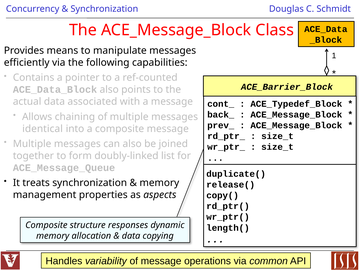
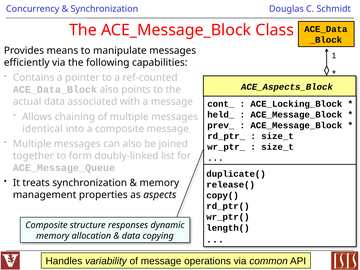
ACE_Barrier_Block: ACE_Barrier_Block -> ACE_Aspects_Block (287, 87)
ACE_Typedef_Block: ACE_Typedef_Block -> ACE_Locking_Block (296, 104)
back_: back_ -> held_ (221, 115)
